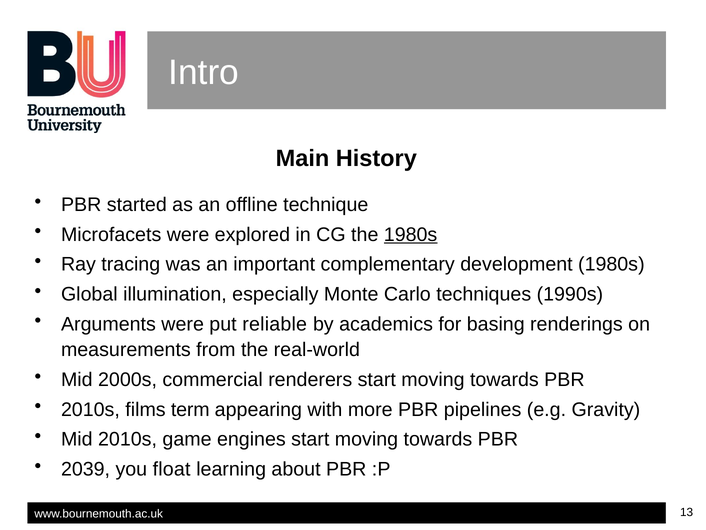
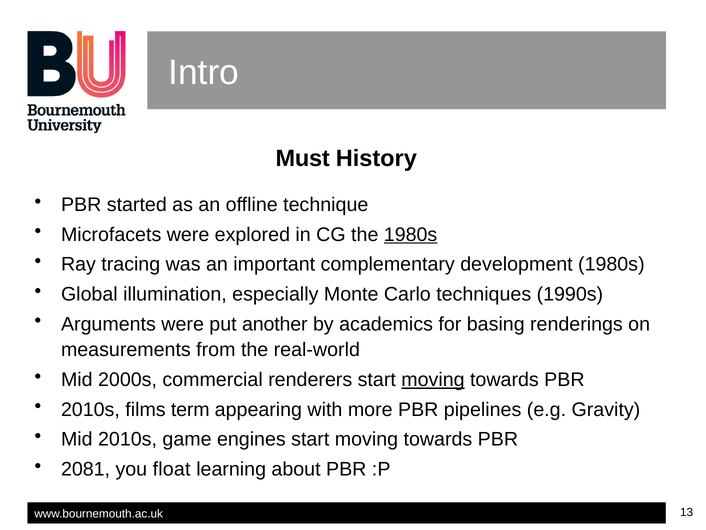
Main: Main -> Must (303, 159)
reliable: reliable -> another (275, 324)
moving underline: none -> present (433, 379)
2039: 2039 -> 2081 (86, 469)
